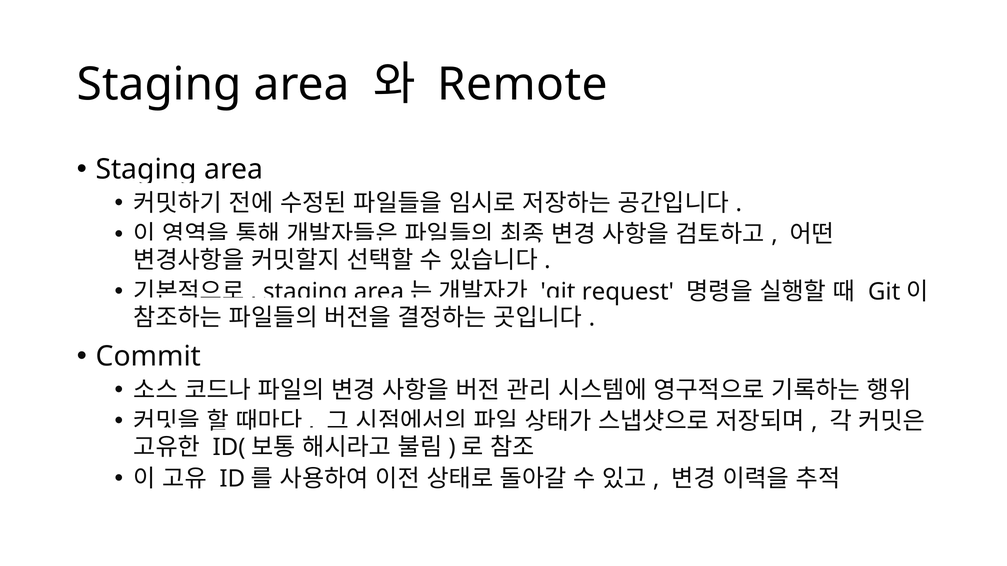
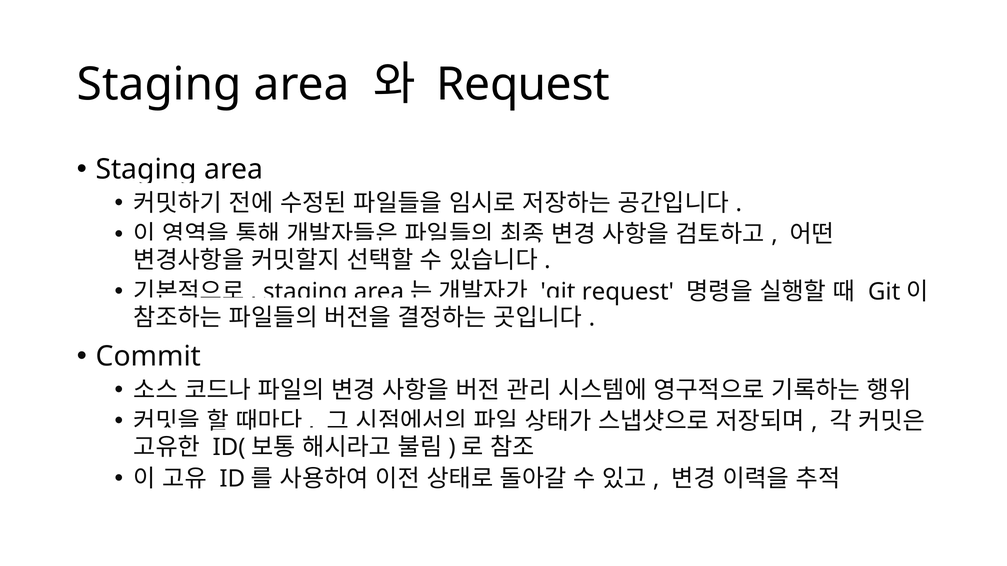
Remote: Remote -> Request (523, 85)
